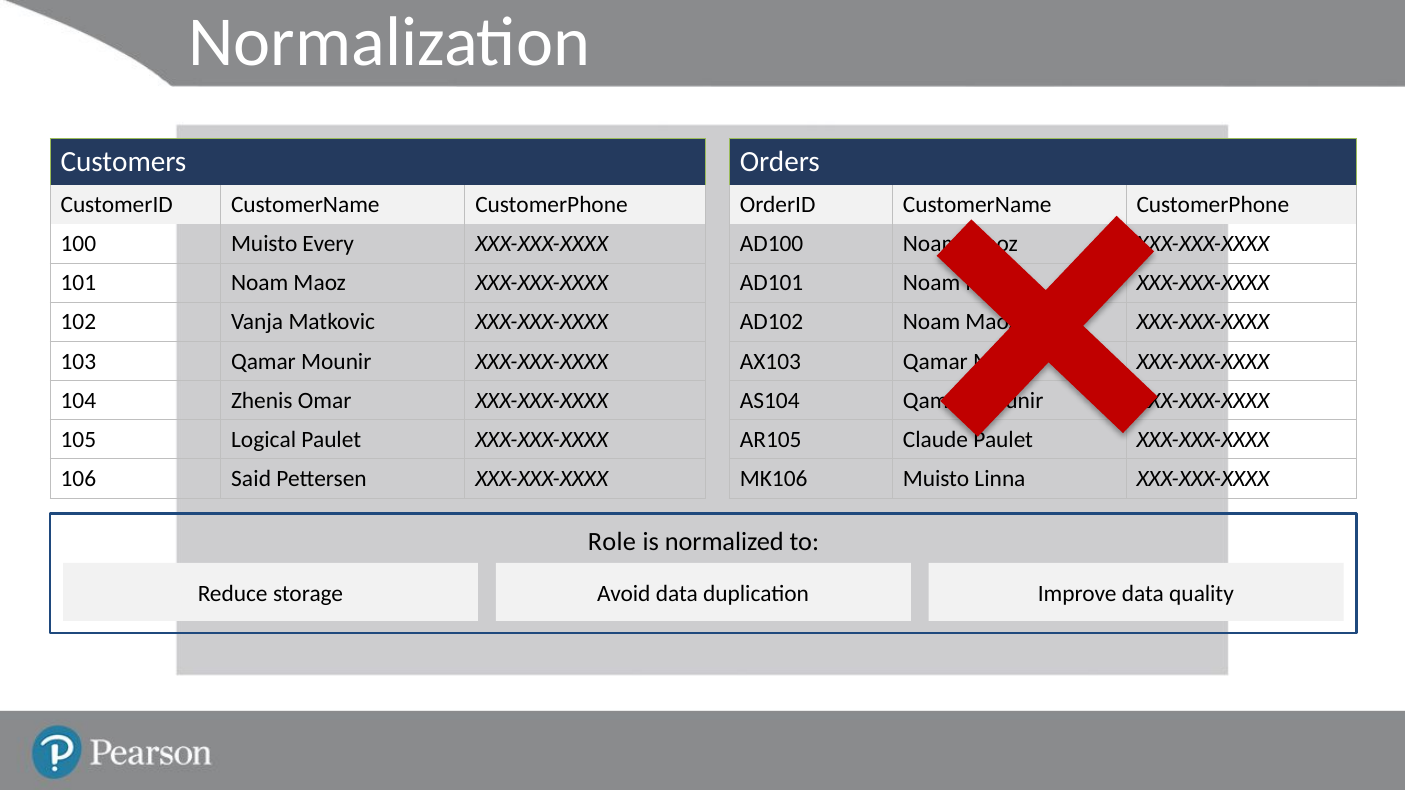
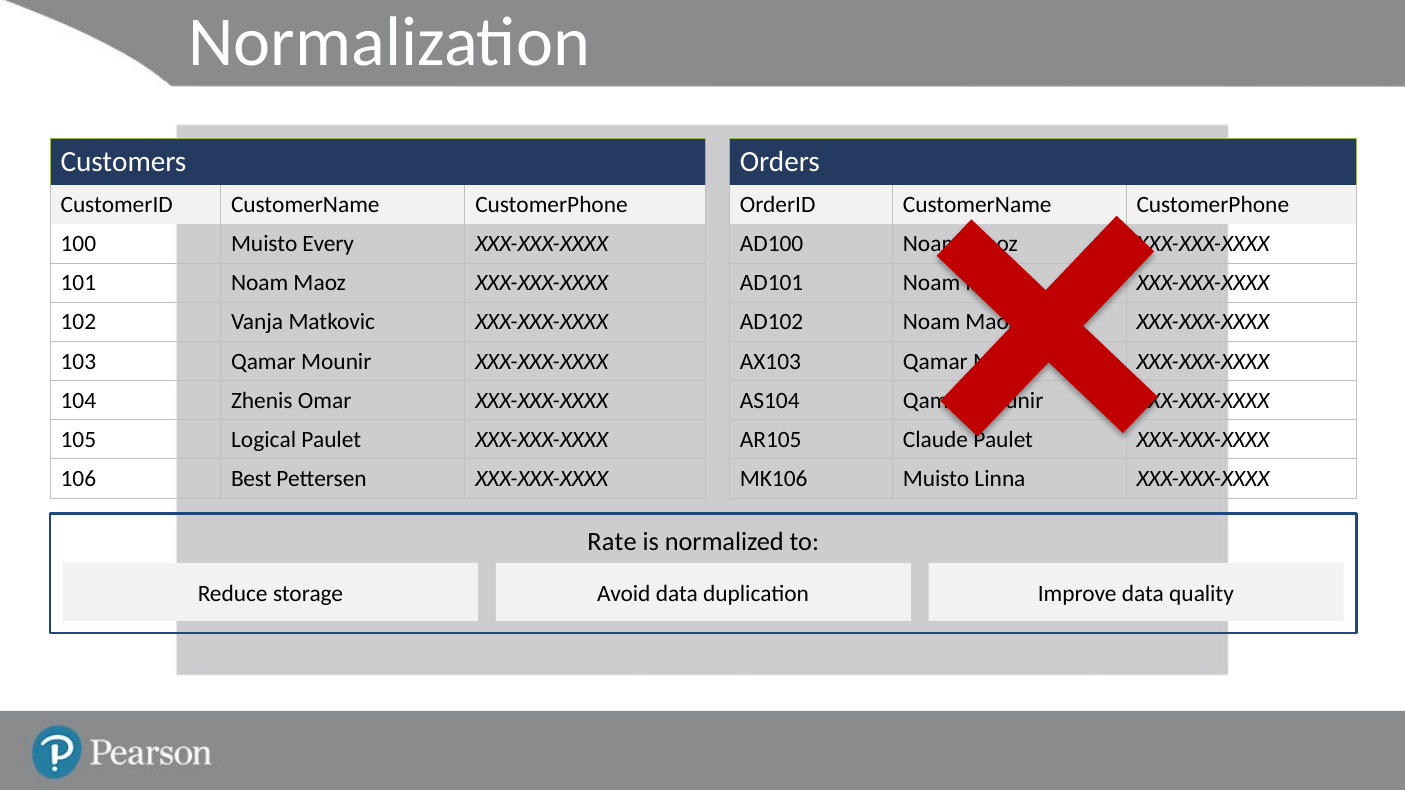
Said: Said -> Best (251, 479)
Role: Role -> Rate (612, 542)
